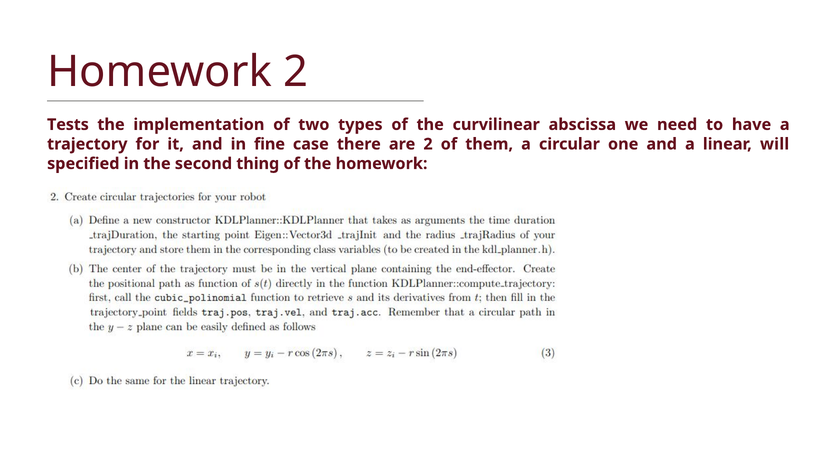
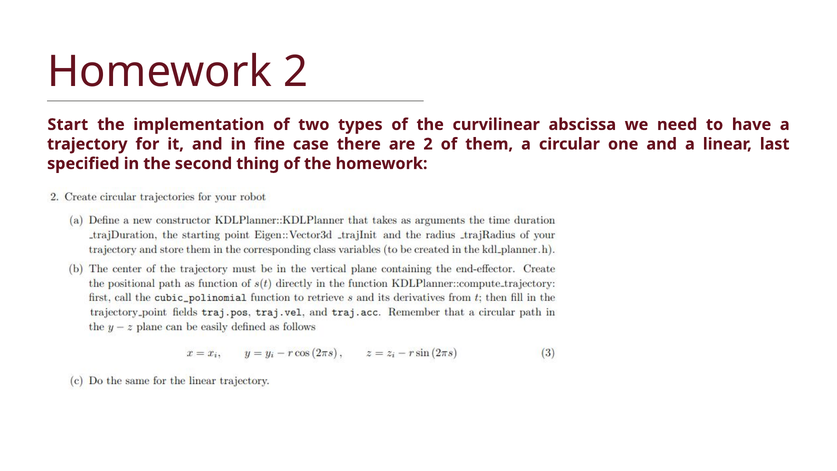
Tests: Tests -> Start (68, 125)
will: will -> last (775, 144)
